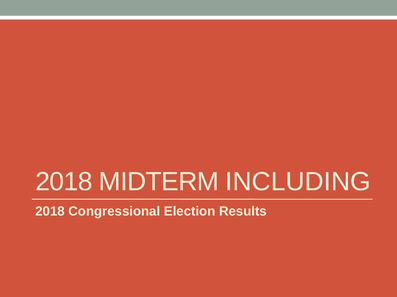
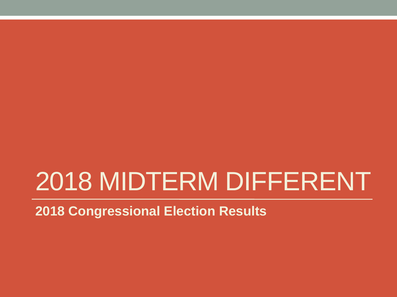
INCLUDING: INCLUDING -> DIFFERENT (298, 182)
